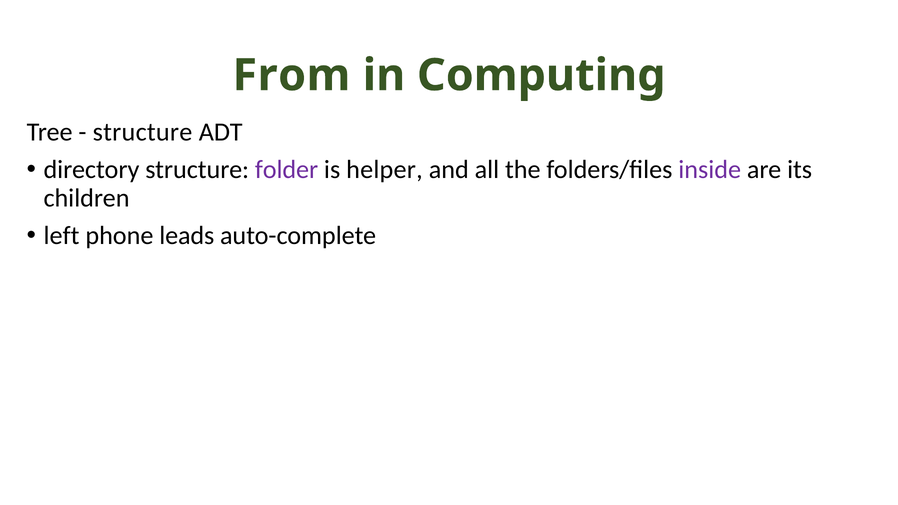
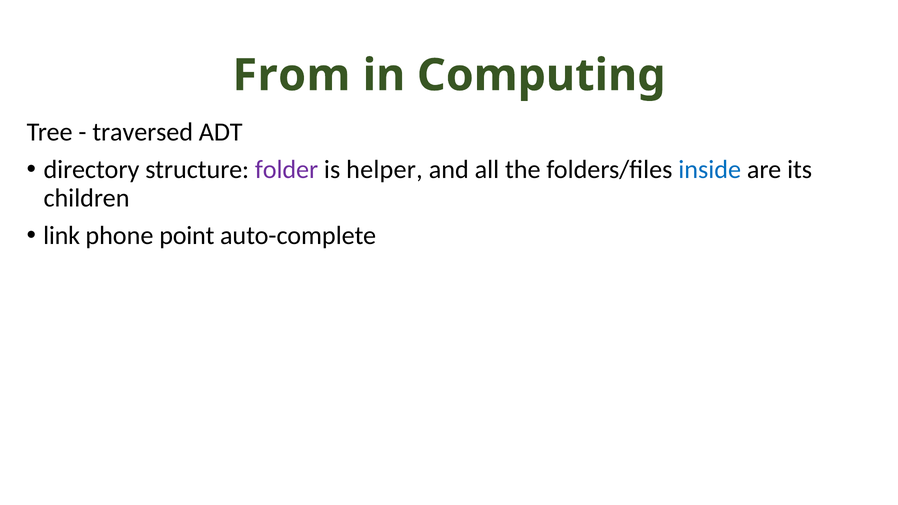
structure: structure -> traversed (143, 132)
inside colour: purple -> blue (710, 170)
left: left -> link (62, 236)
leads: leads -> point (187, 236)
